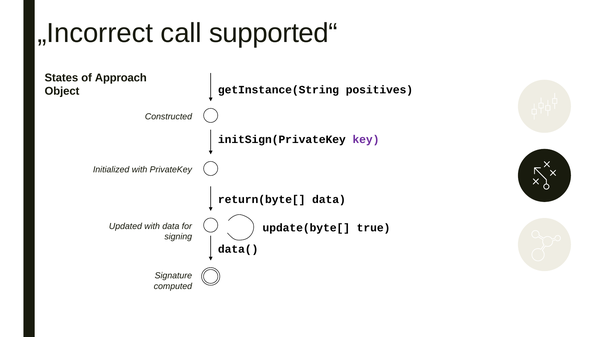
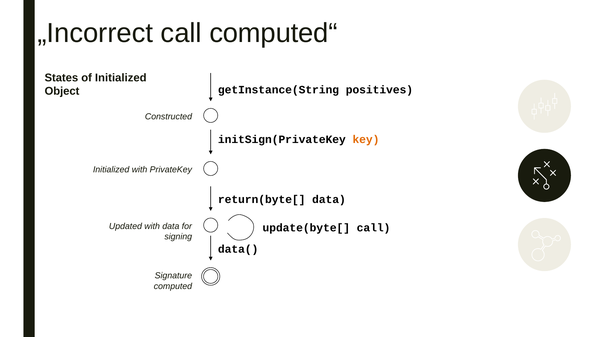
supported“: supported“ -> computed“ (273, 33)
of Approach: Approach -> Initialized (121, 78)
key colour: purple -> orange (366, 139)
update(byte[ true: true -> call (374, 227)
